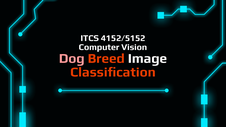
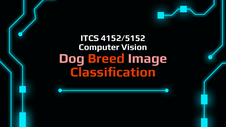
Image colour: white -> pink (148, 59)
